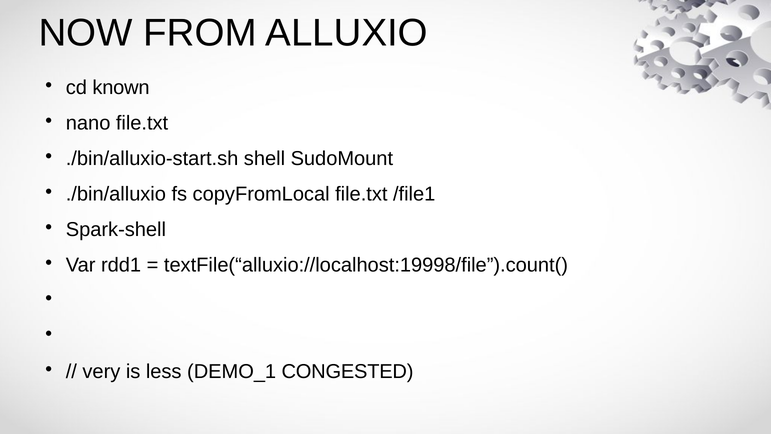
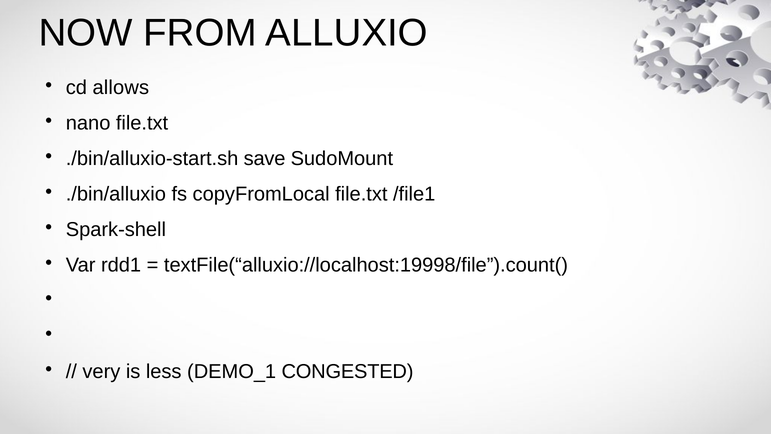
known: known -> allows (121, 88)
shell: shell -> save (265, 159)
